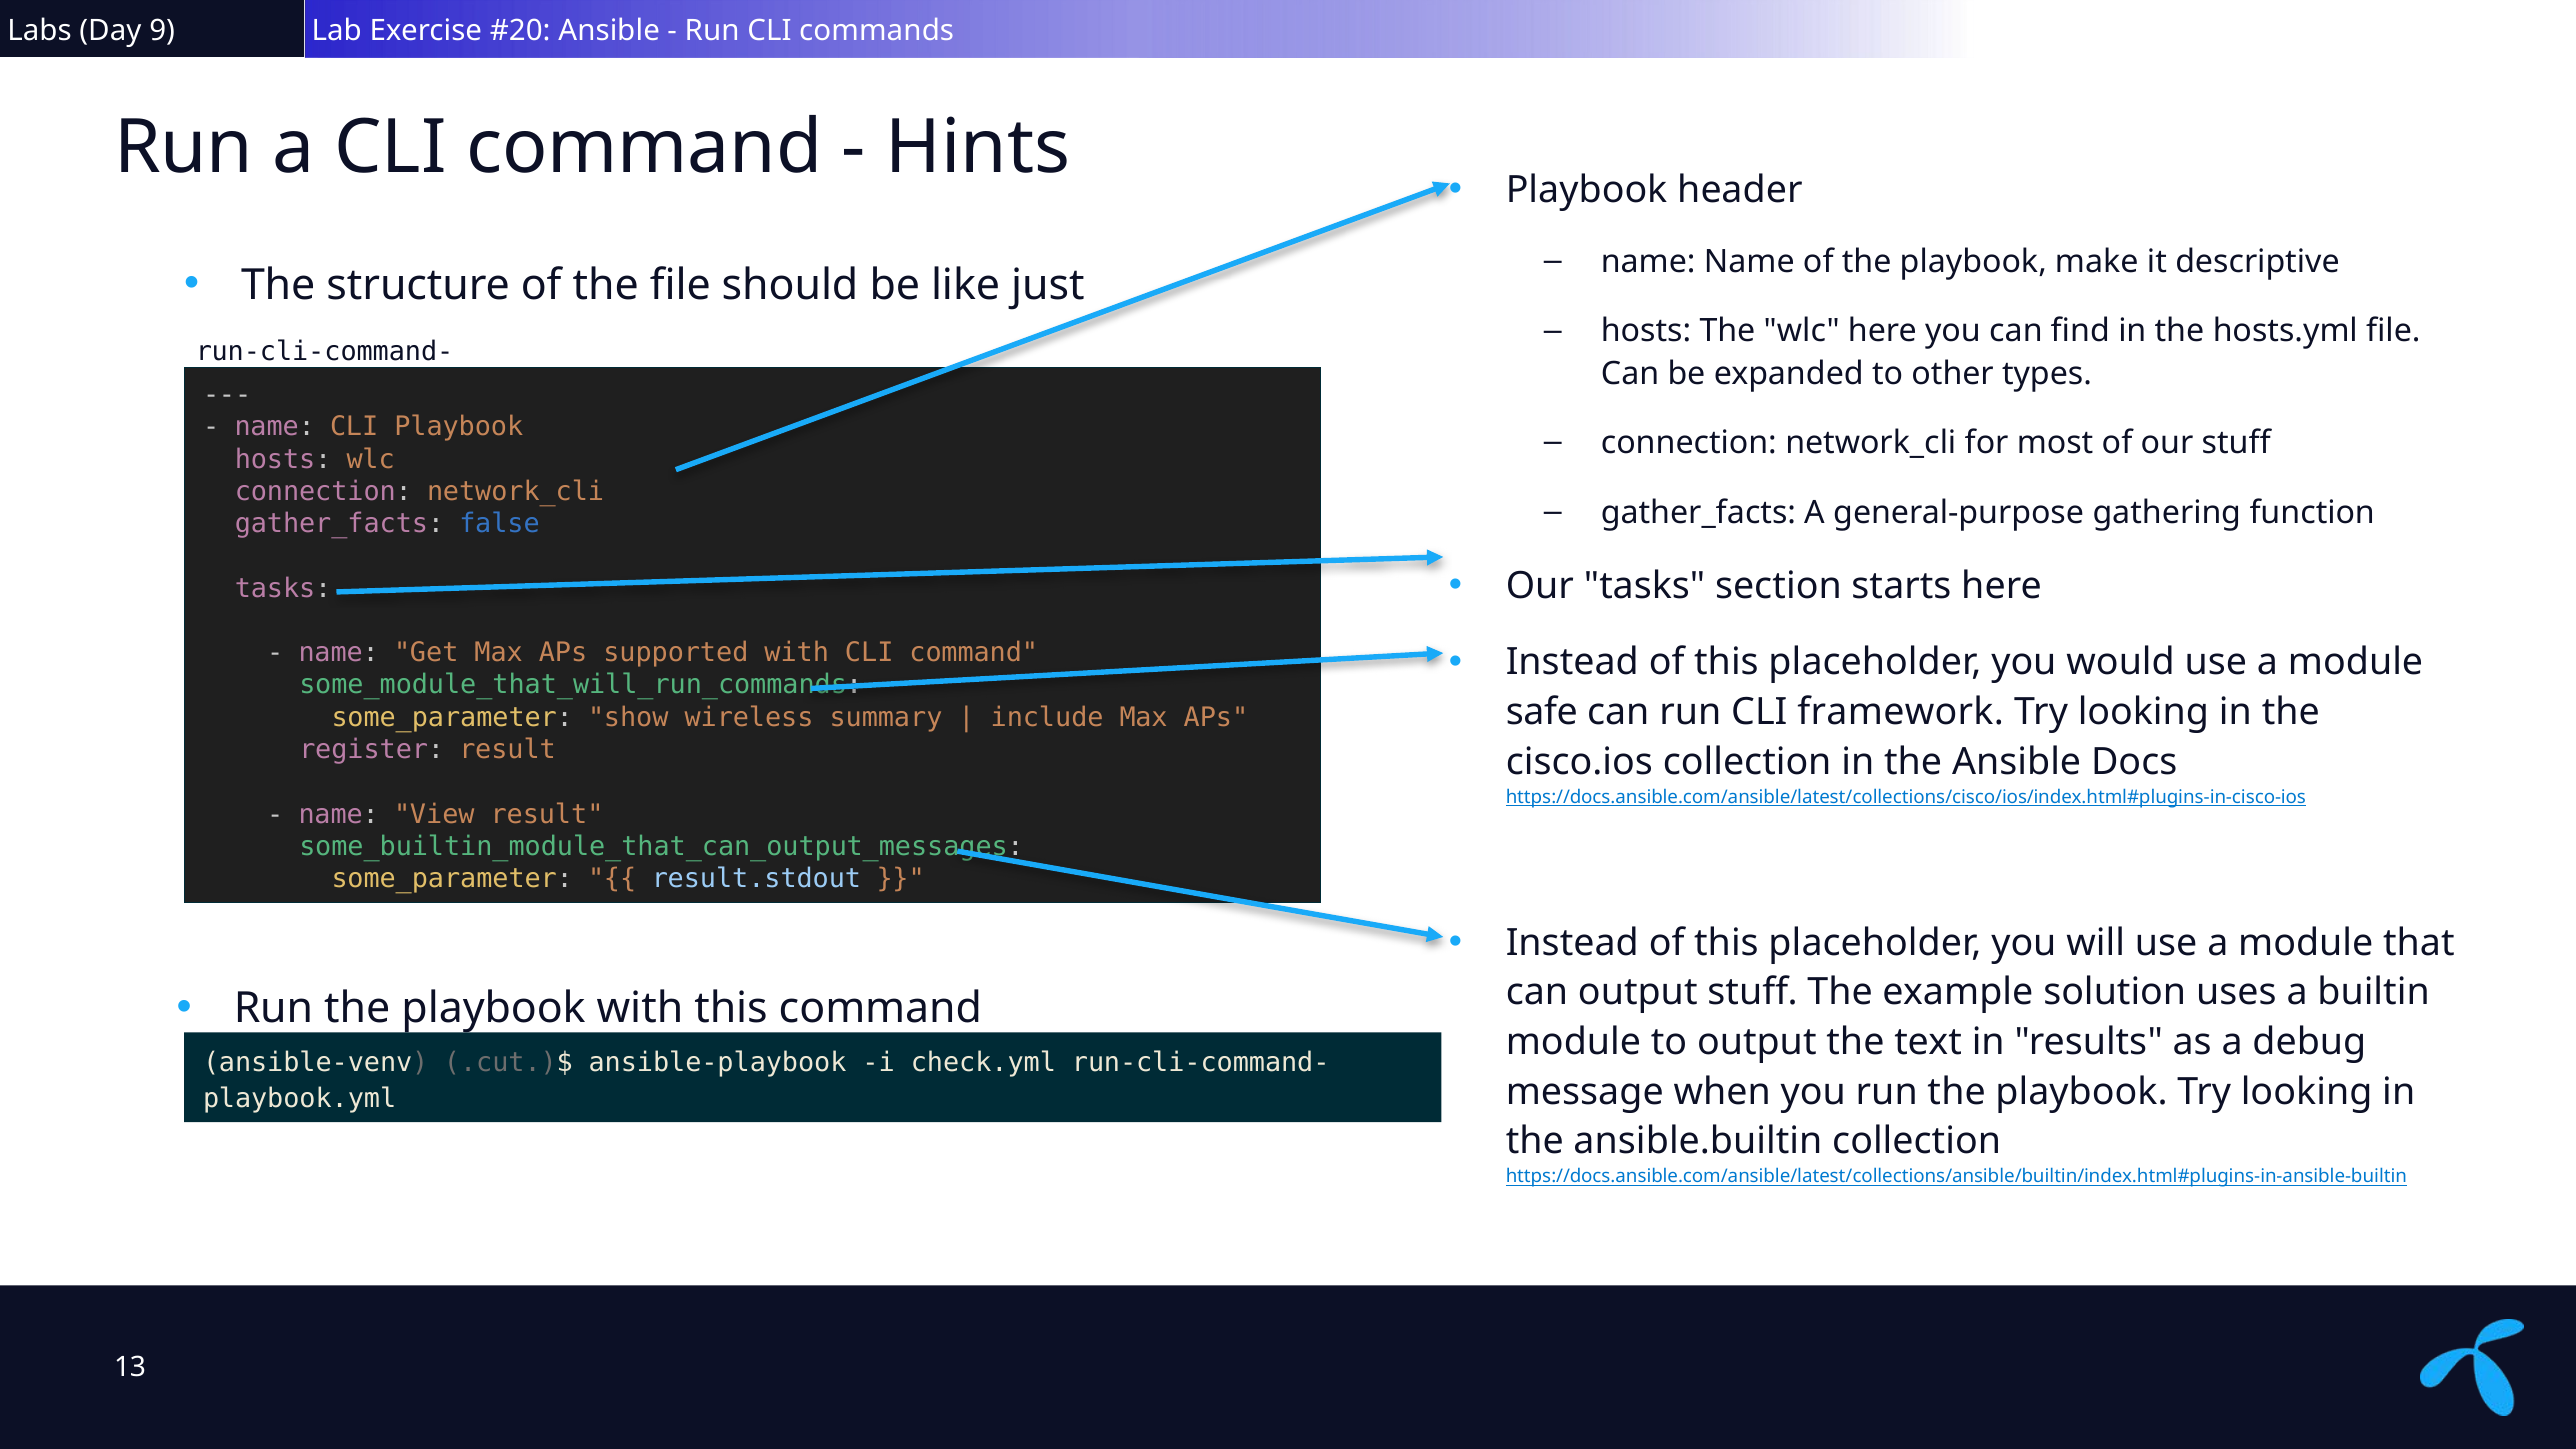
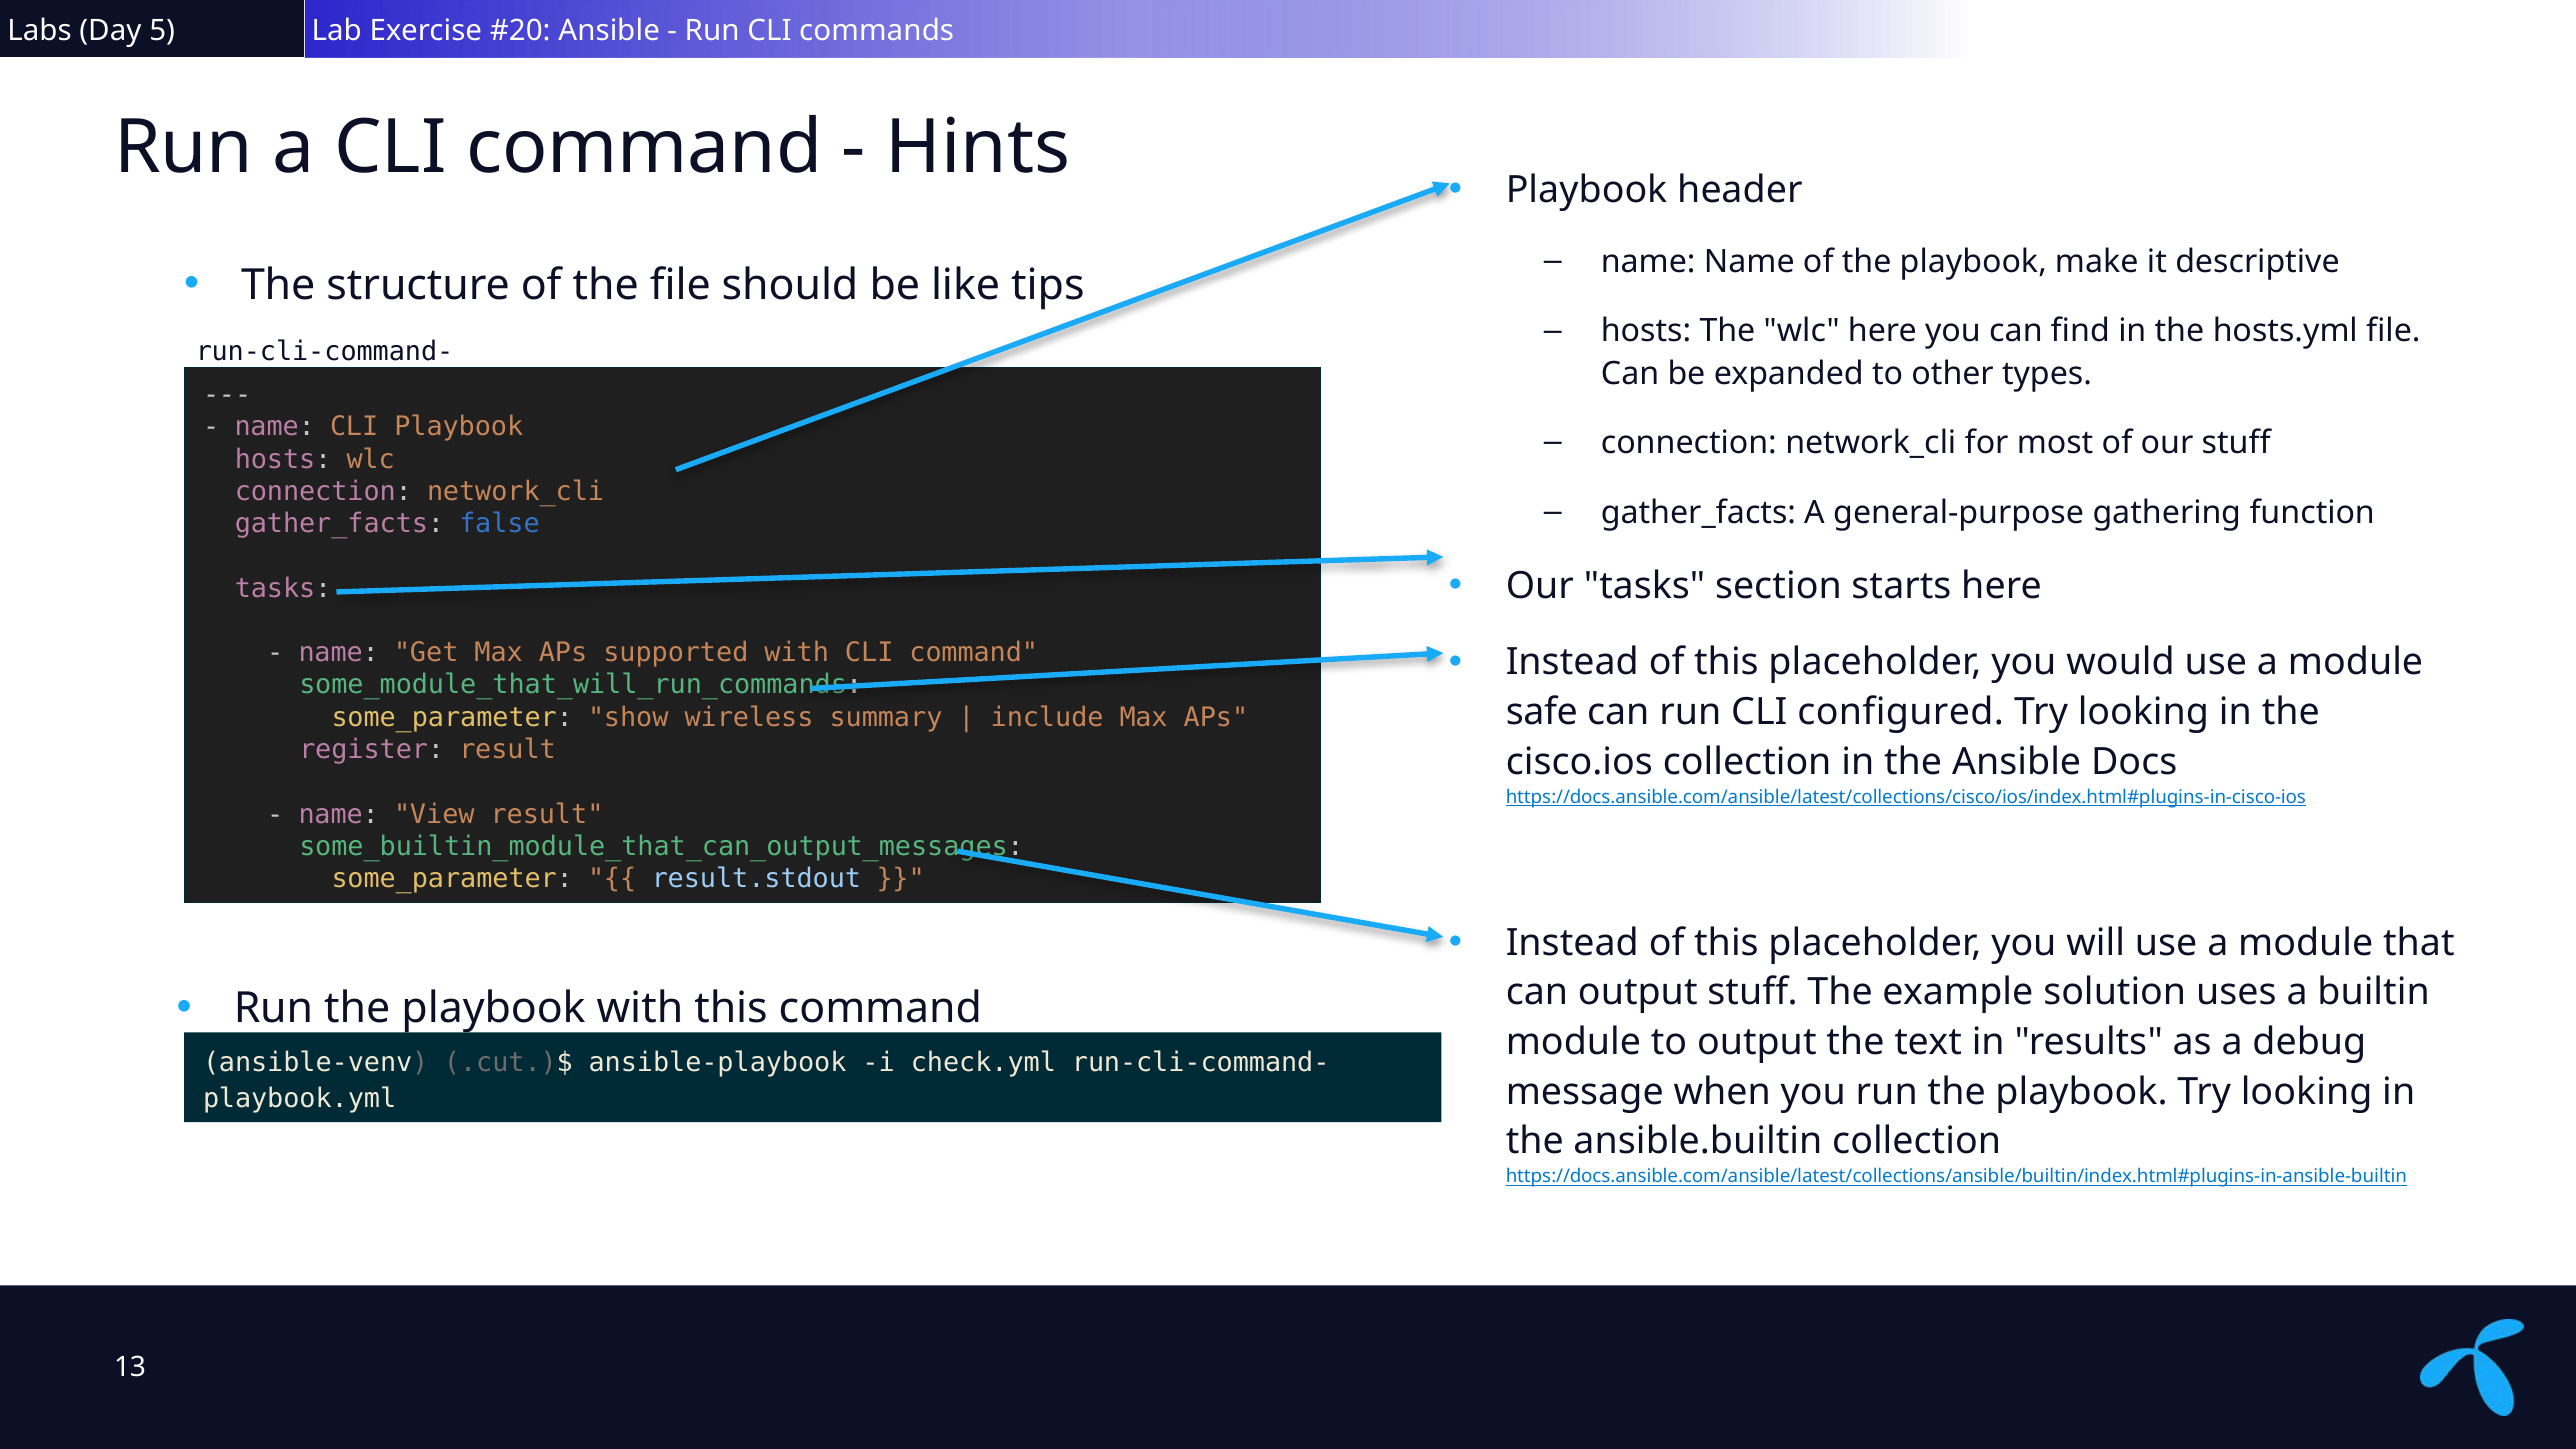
9: 9 -> 5 (162, 31)
just: just -> tips (1048, 285)
framework: framework -> configured (1901, 712)
